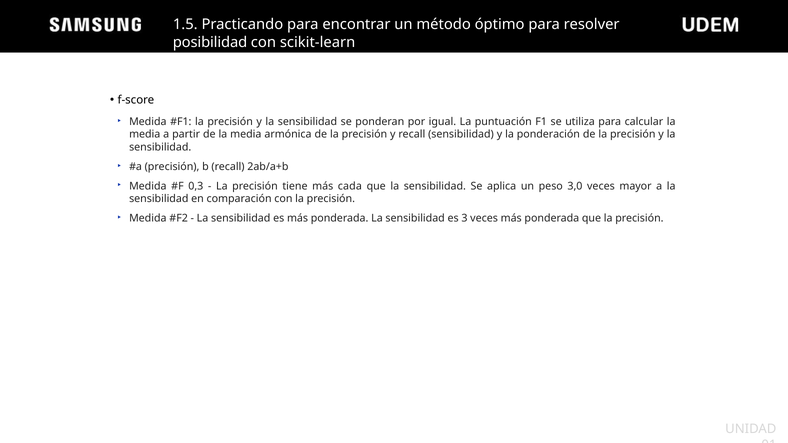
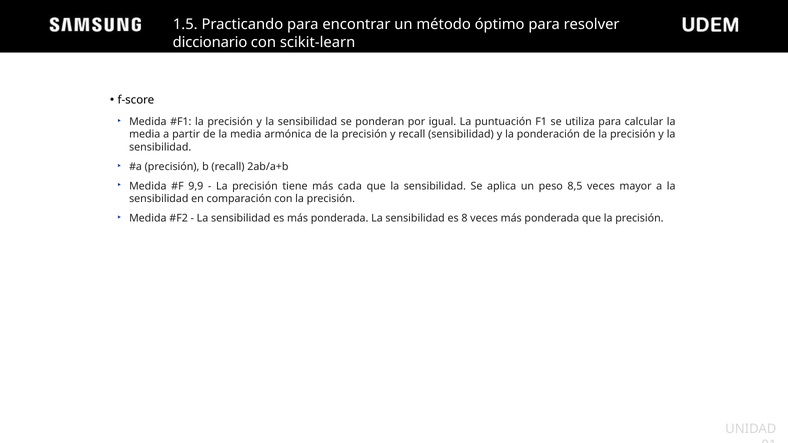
posibilidad: posibilidad -> diccionario (210, 42)
0,3: 0,3 -> 9,9 (196, 186)
3,0: 3,0 -> 8,5 (575, 186)
3: 3 -> 8 (464, 218)
